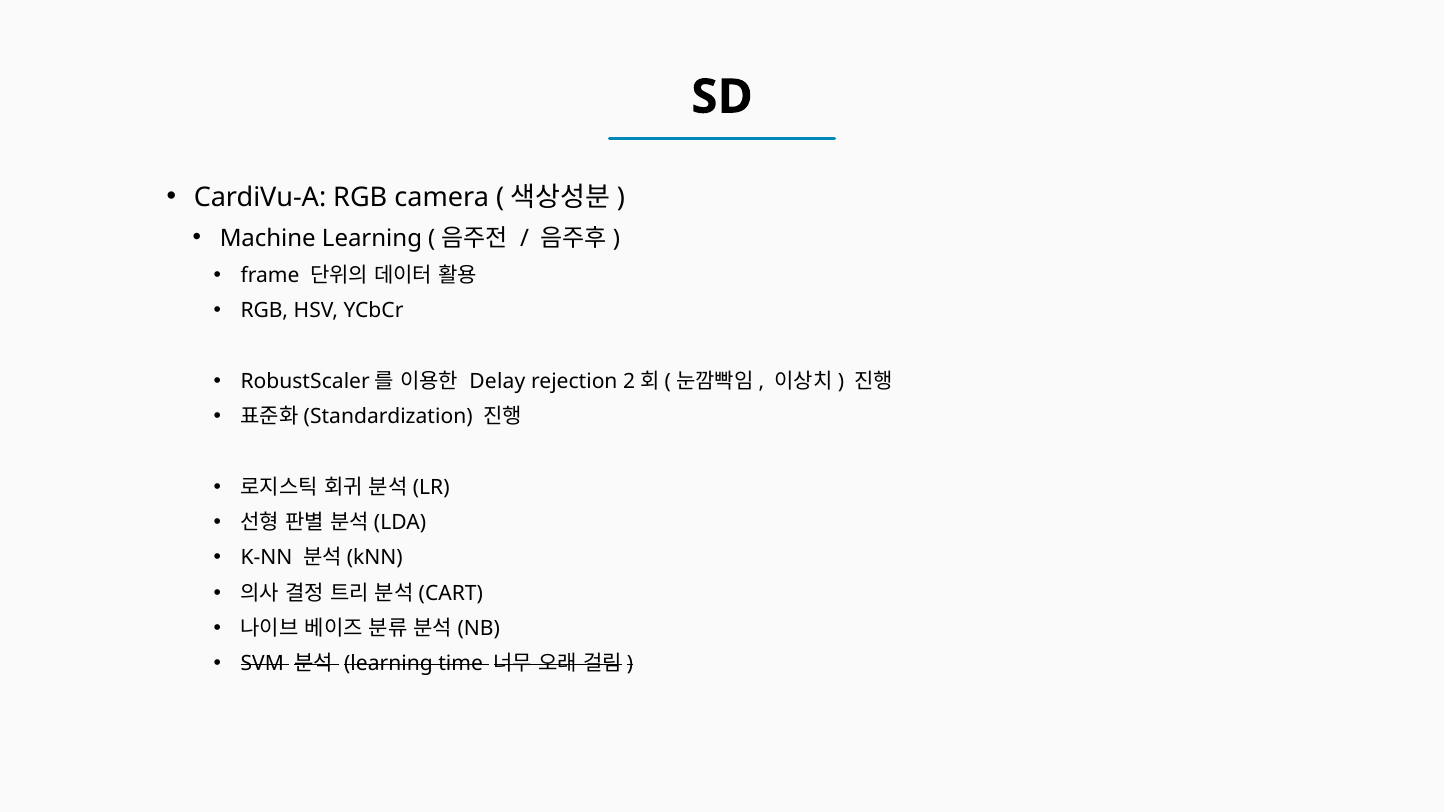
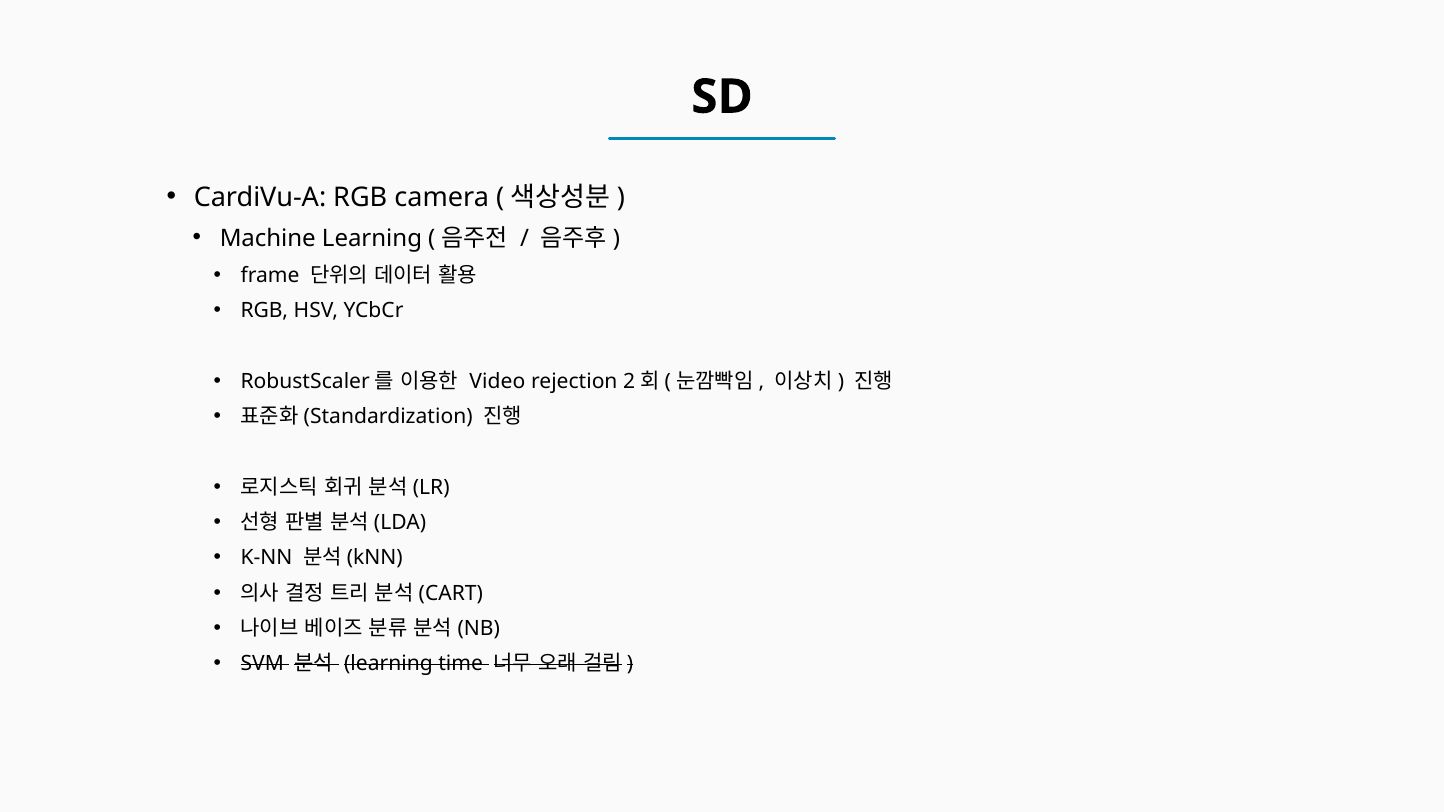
Delay: Delay -> Video (497, 381)
